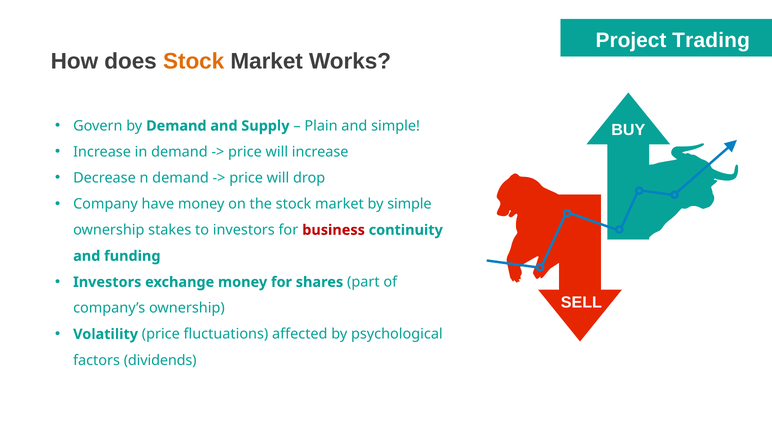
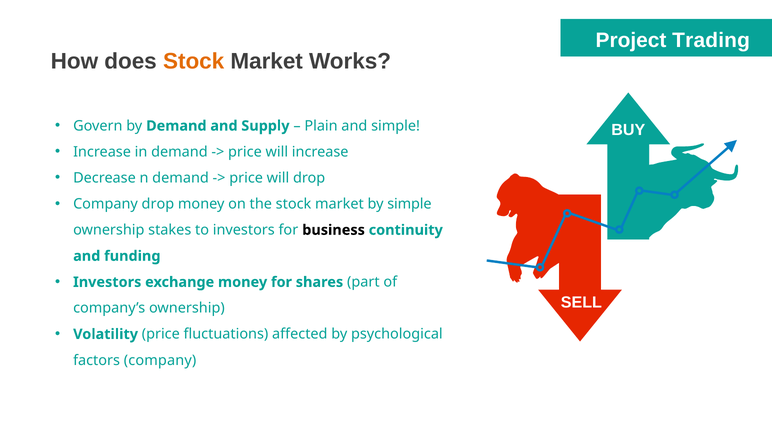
Company have: have -> drop (158, 204)
business colour: red -> black (334, 230)
factors dividends: dividends -> company (160, 360)
